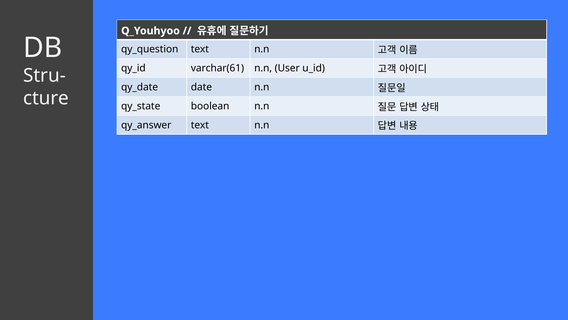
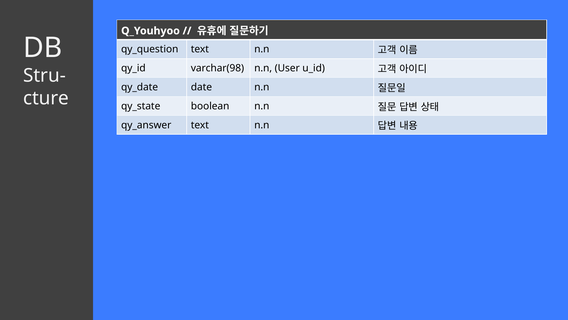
varchar(61: varchar(61 -> varchar(98 (217, 68)
